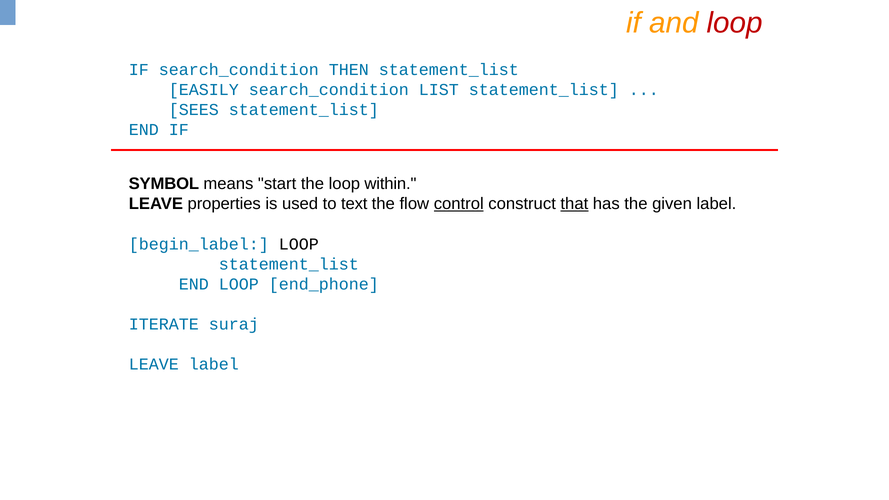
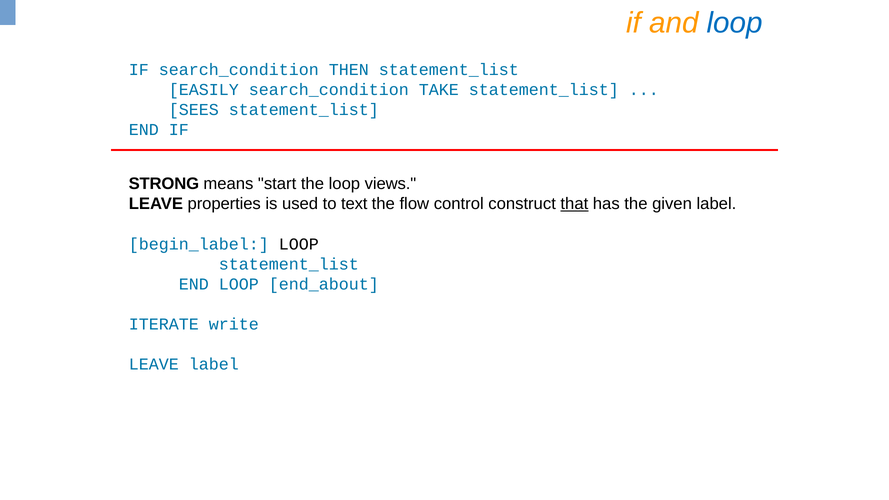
loop colour: red -> blue (735, 23)
LIST: LIST -> TAKE (439, 90)
SYMBOL: SYMBOL -> STRONG (164, 184)
within: within -> views (390, 184)
control underline: present -> none (459, 204)
end_phone: end_phone -> end_about (324, 284)
suraj: suraj -> write (234, 324)
